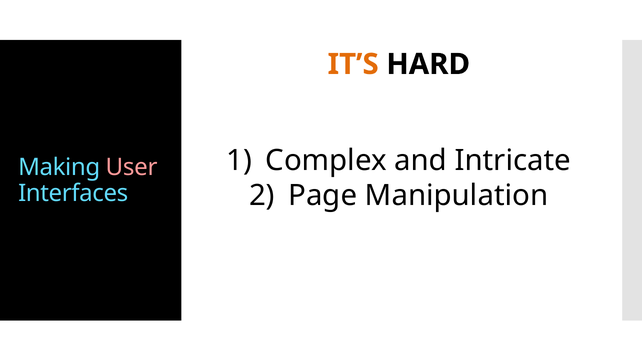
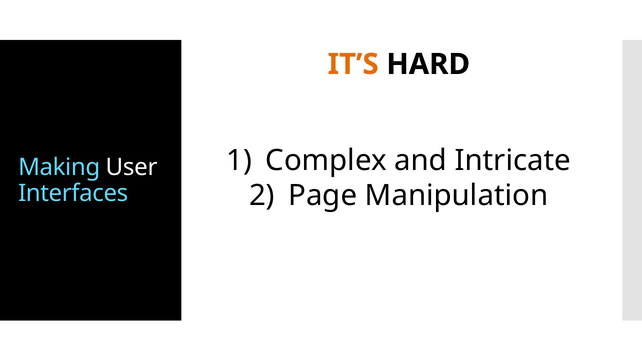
User colour: pink -> white (132, 167)
